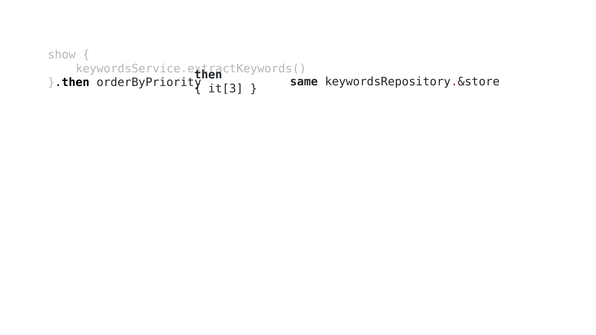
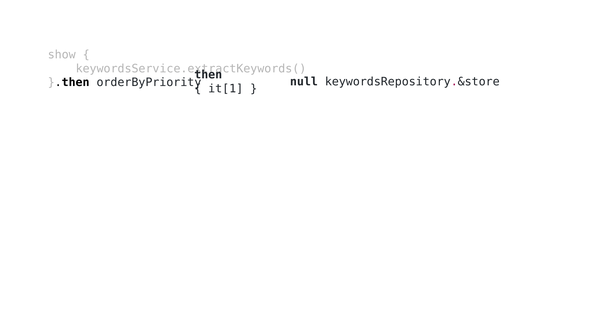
same: same -> null (304, 82)
it[3: it[3 -> it[1 (226, 89)
